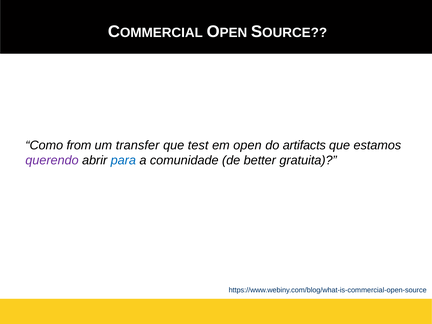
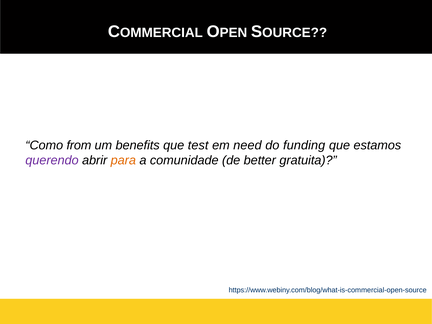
transfer: transfer -> benefits (138, 145)
open: open -> need (247, 145)
artifacts: artifacts -> funding (304, 145)
para colour: blue -> orange (123, 160)
